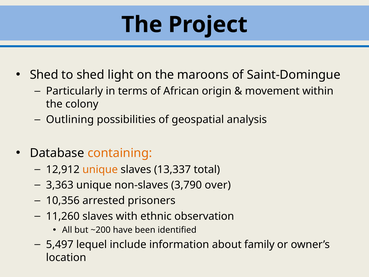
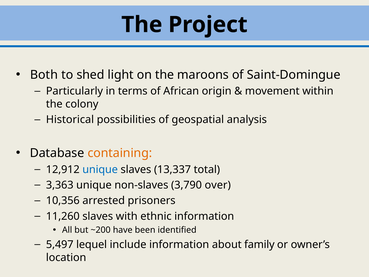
Shed: Shed -> Both (44, 75)
Outlining: Outlining -> Historical (70, 120)
unique colour: orange -> blue (100, 169)
ethnic observation: observation -> information (204, 216)
